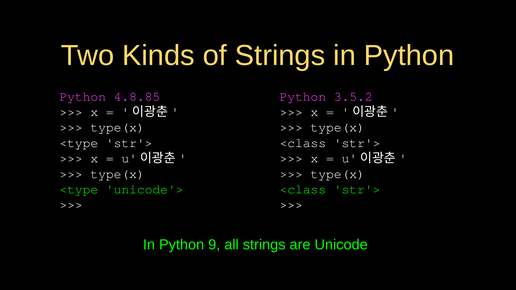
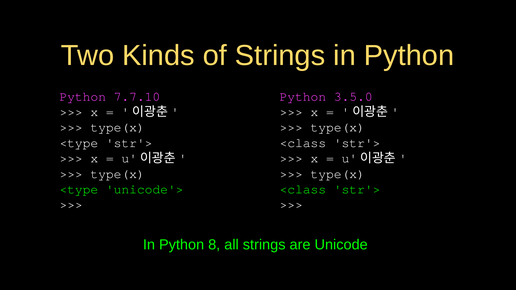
4.8.85: 4.8.85 -> 7.7.10 (137, 97)
3.5.2: 3.5.2 -> 3.5.0 (353, 97)
9: 9 -> 8 (214, 245)
